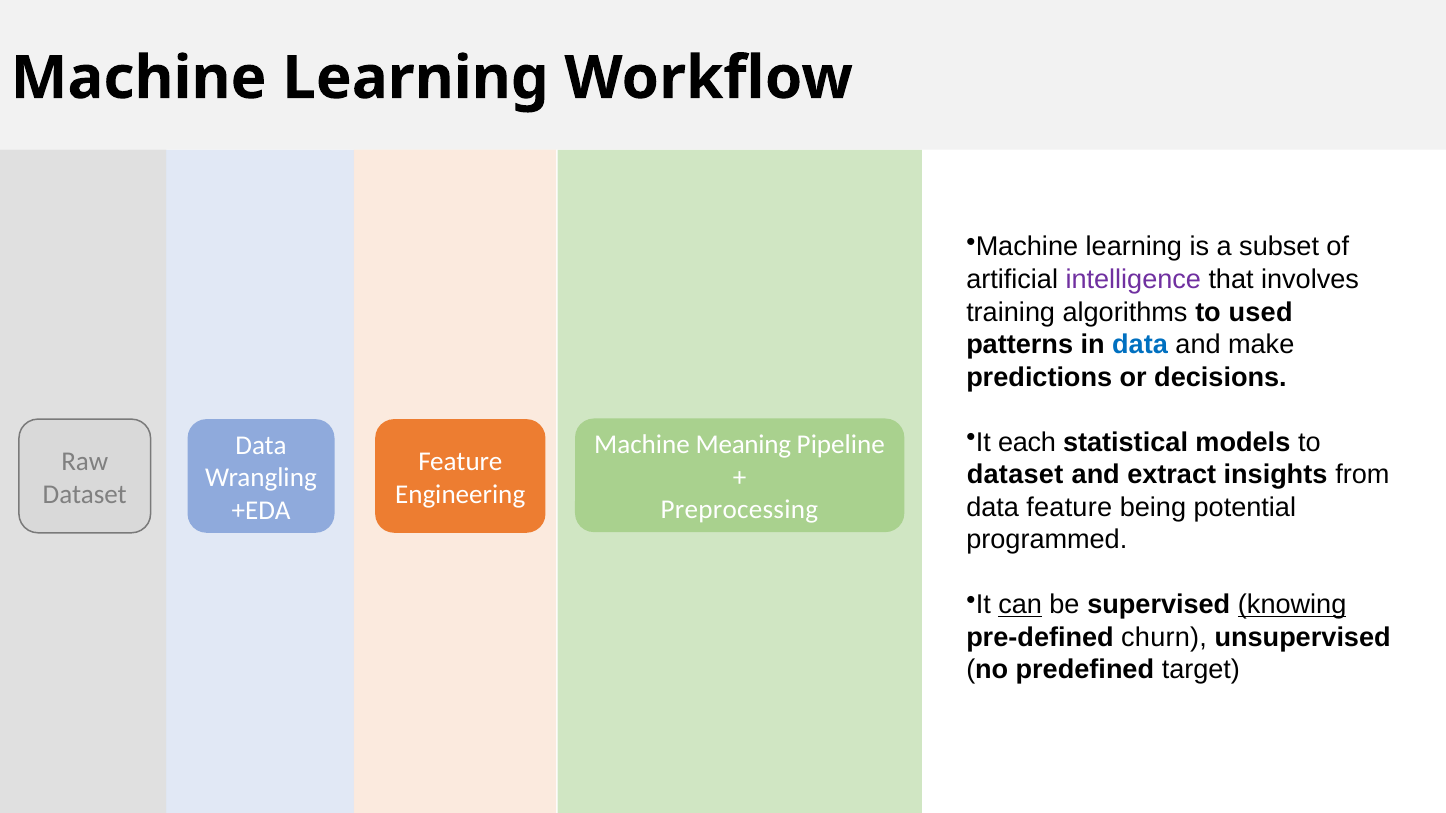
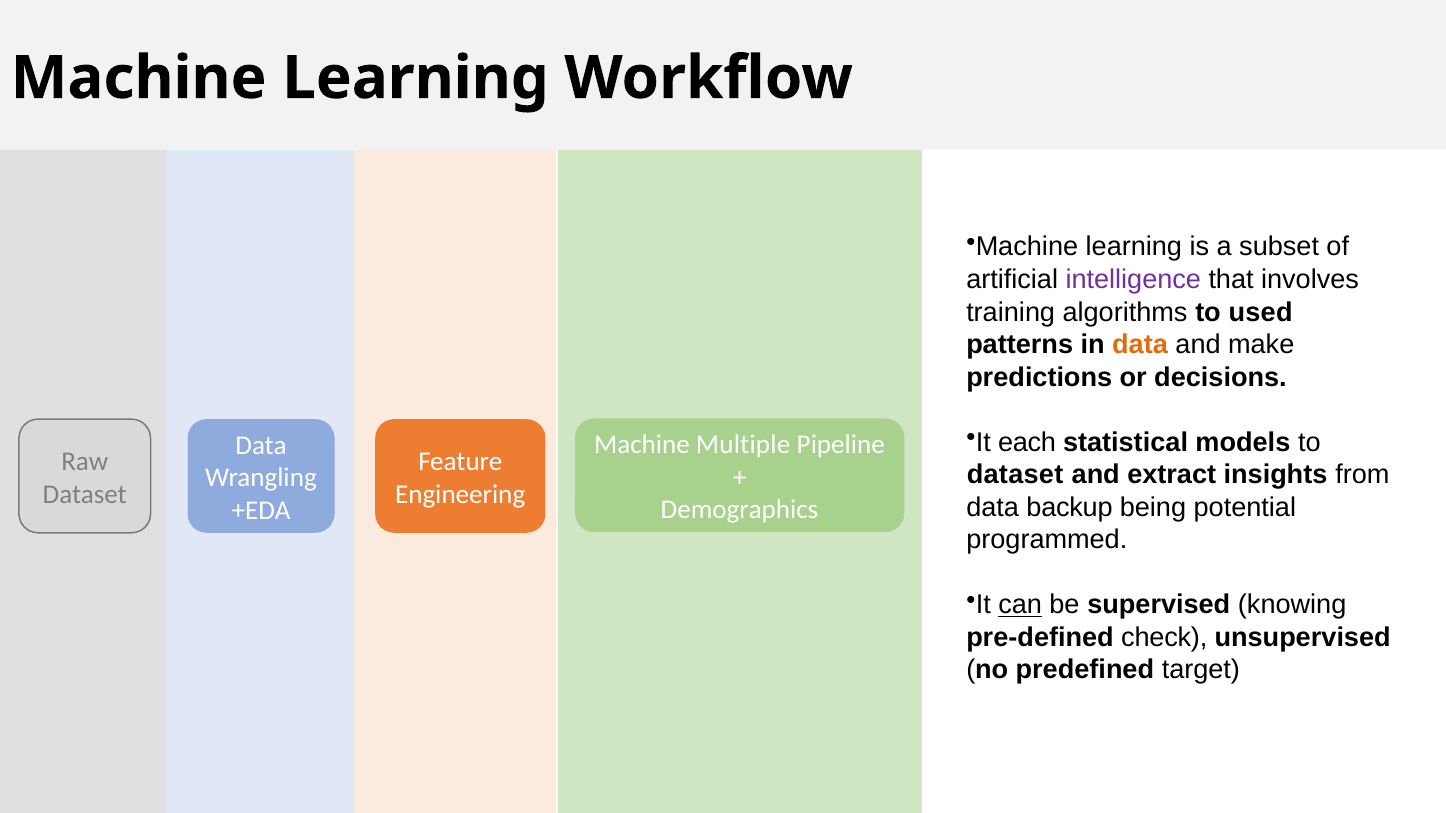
data colour: blue -> orange (1140, 345)
Meaning: Meaning -> Multiple (743, 445)
data feature: feature -> backup (1070, 507)
Preprocessing: Preprocessing -> Demographics (740, 510)
knowing underline: present -> none (1292, 605)
churn: churn -> check (1164, 638)
